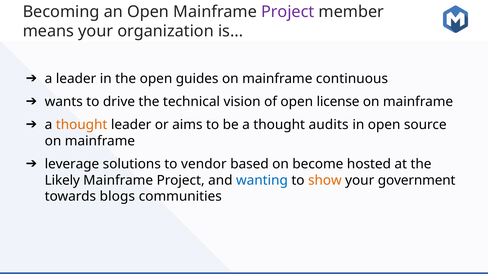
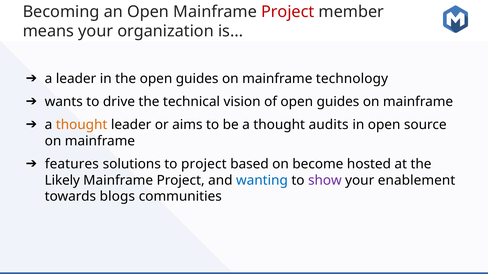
Project colour: purple -> red (288, 12)
continuous: continuous -> technology (352, 79)
of open license: license -> guides (338, 102)
leverage: leverage -> features (72, 164)
to vendor: vendor -> project (204, 164)
show colour: orange -> purple (325, 181)
government: government -> enablement (417, 181)
